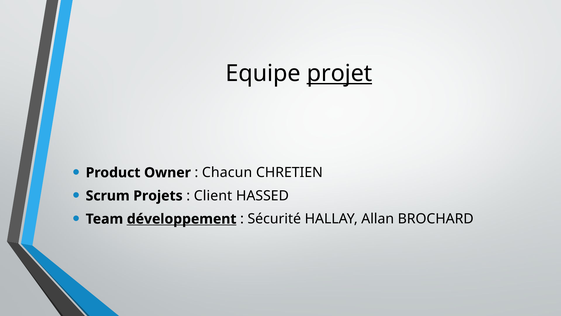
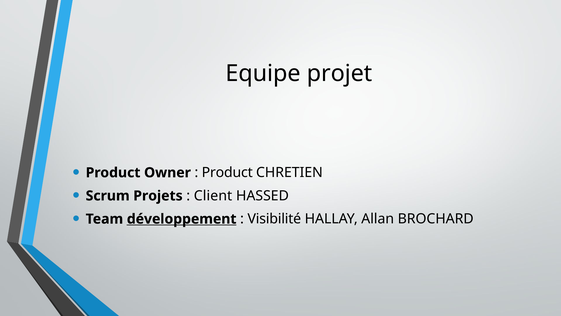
projet underline: present -> none (340, 74)
Chacun: Chacun -> Product (227, 172)
Sécurité: Sécurité -> Visibilité (274, 219)
